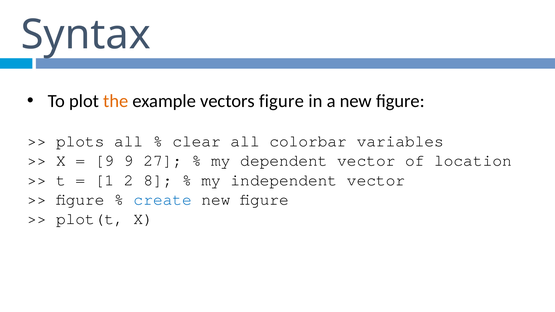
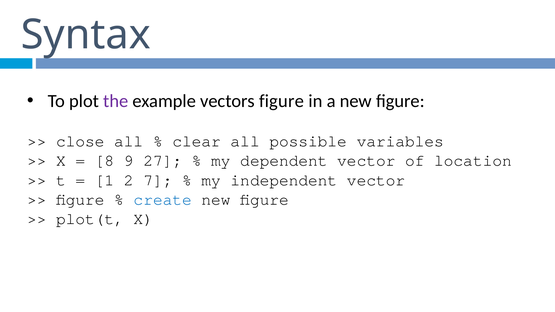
the colour: orange -> purple (116, 101)
plots: plots -> close (80, 141)
colorbar: colorbar -> possible (308, 141)
9: 9 -> 8 (105, 161)
8: 8 -> 7 (158, 180)
